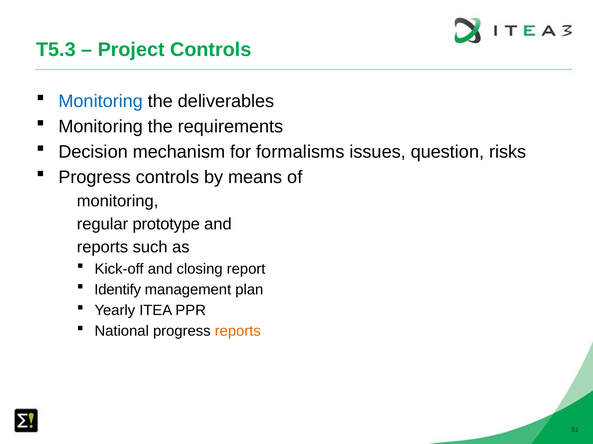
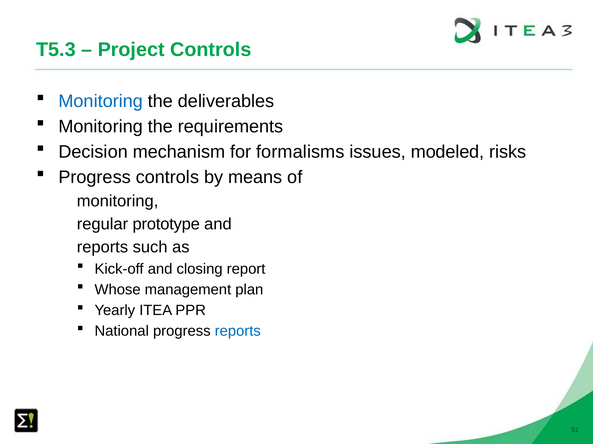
question: question -> modeled (447, 152)
Identify: Identify -> Whose (118, 290)
reports colour: orange -> blue (238, 332)
